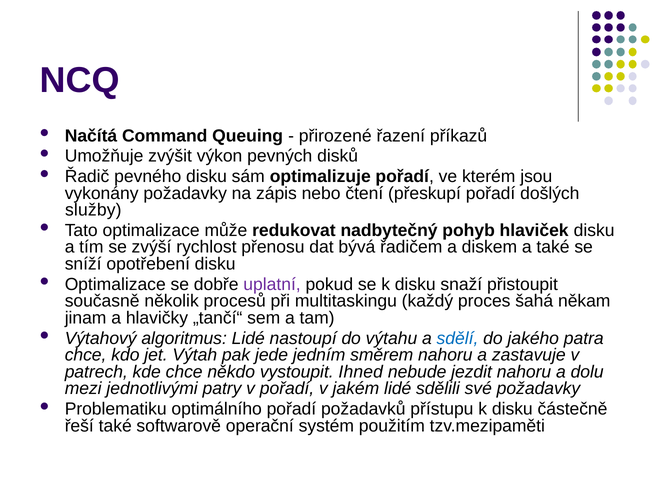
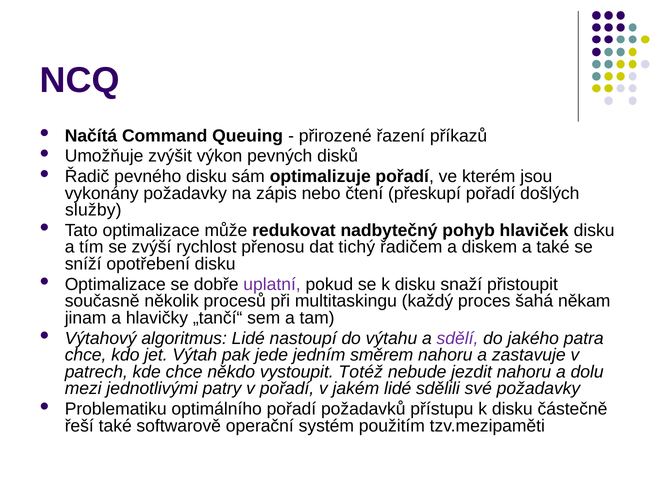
bývá: bývá -> tichý (357, 247)
sdělí colour: blue -> purple (457, 338)
Ihned: Ihned -> Totéž (361, 372)
